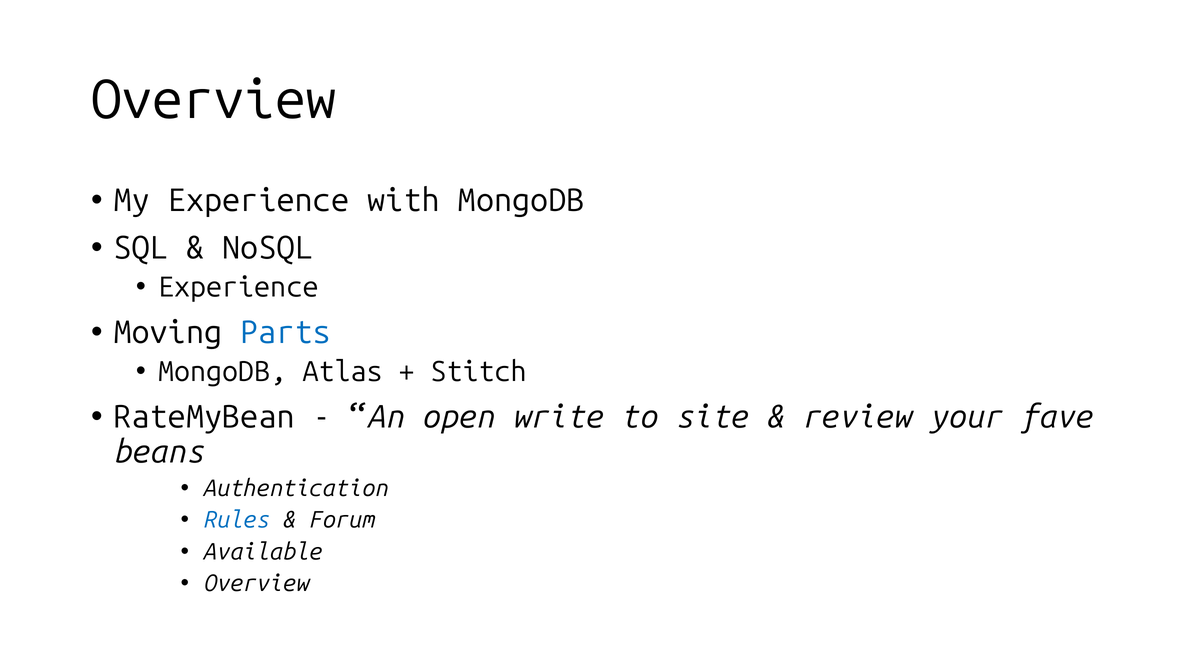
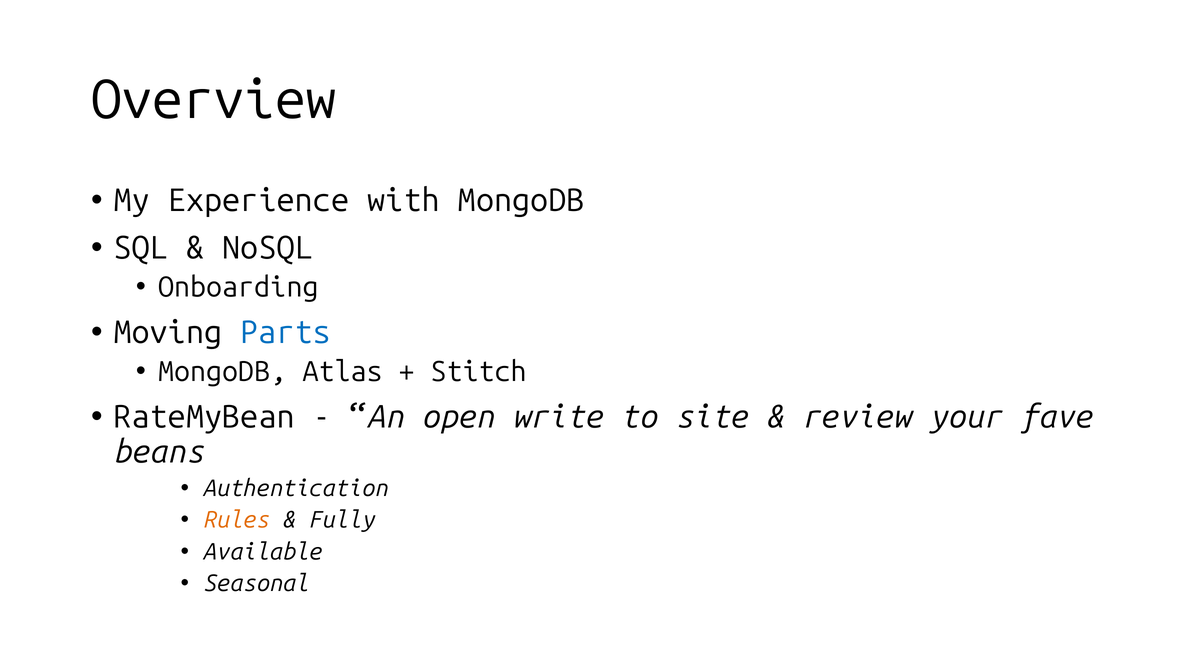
Experience: Experience -> Onboarding (238, 287)
Rules colour: blue -> orange (236, 520)
Forum: Forum -> Fully (342, 520)
Overview: Overview -> Seasonal (256, 584)
